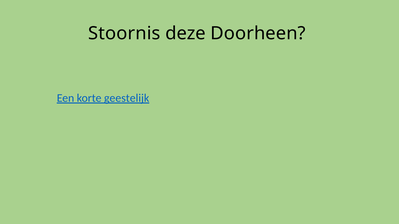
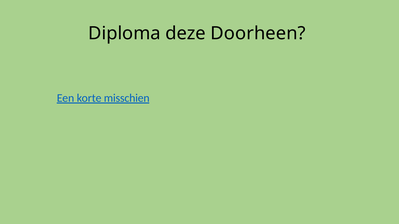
Stoornis: Stoornis -> Diploma (124, 34)
geestelijk: geestelijk -> misschien (127, 98)
